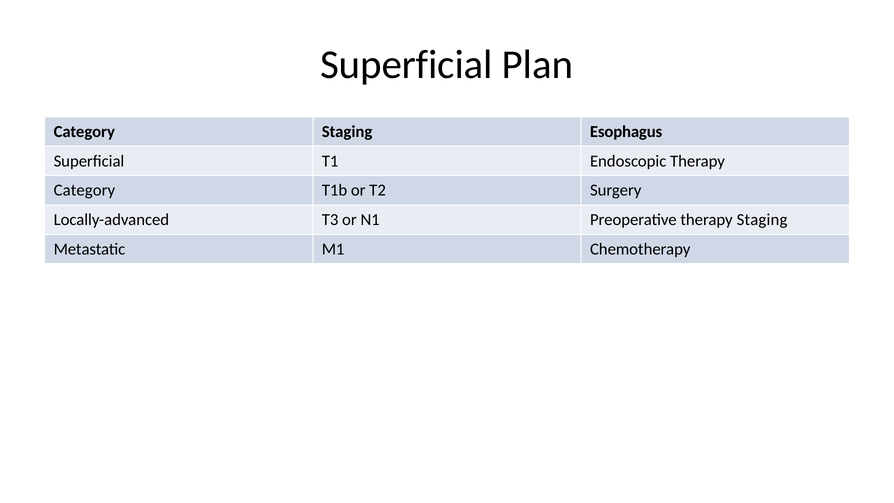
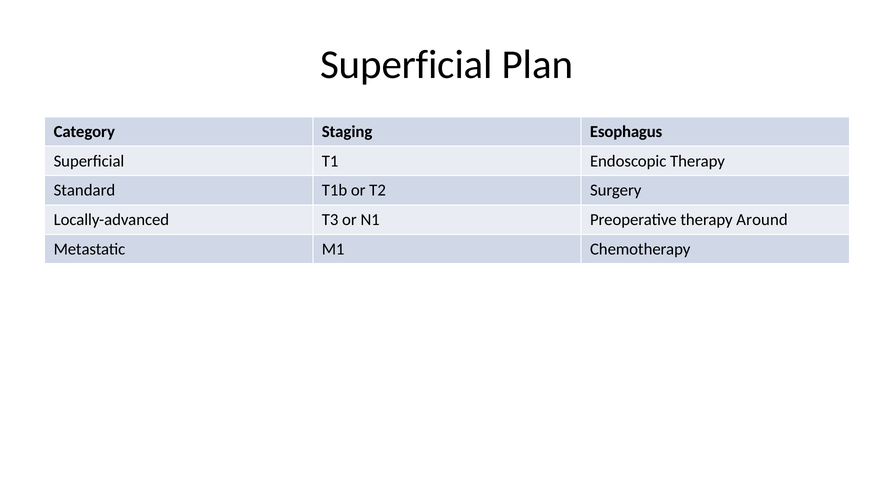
Category: Category -> Standard (84, 190)
therapy Staging: Staging -> Around (762, 220)
